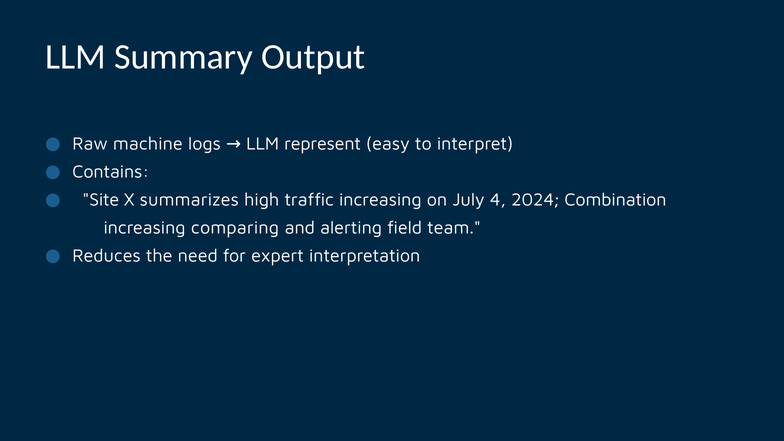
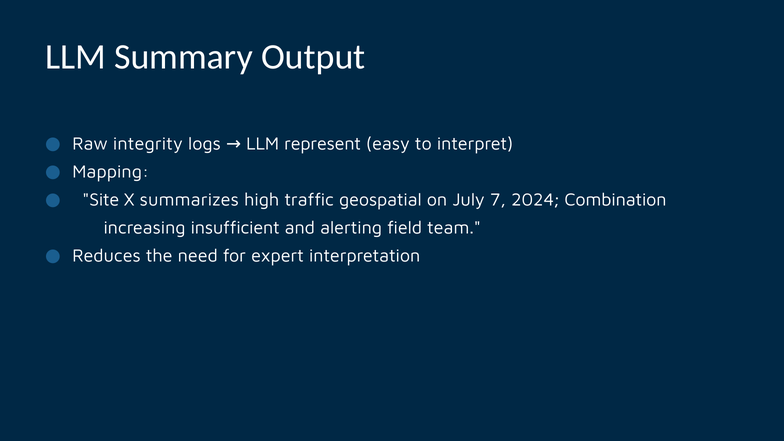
machine: machine -> integrity (148, 144)
Contains: Contains -> Mapping (111, 172)
traffic increasing: increasing -> geospatial (380, 200)
4: 4 -> 7 (498, 200)
comparing: comparing -> insufficient (235, 228)
